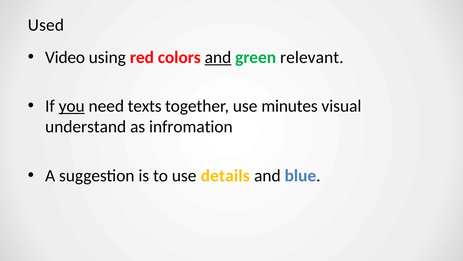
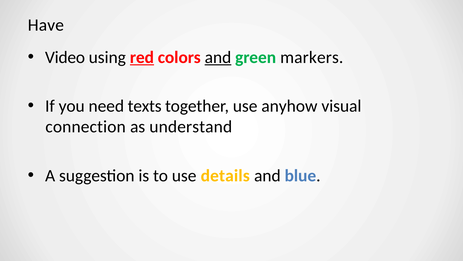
Used: Used -> Have (46, 25)
red underline: none -> present (142, 57)
relevant: relevant -> markers (312, 57)
you underline: present -> none (72, 106)
minutes: minutes -> anyhow (289, 106)
understand: understand -> connection (86, 127)
infromation: infromation -> understand (191, 127)
